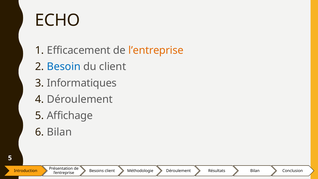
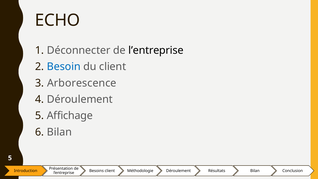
Efficacement: Efficacement -> Déconnecter (79, 50)
l’entreprise colour: orange -> black (156, 50)
Informatiques: Informatiques -> Arborescence (82, 83)
